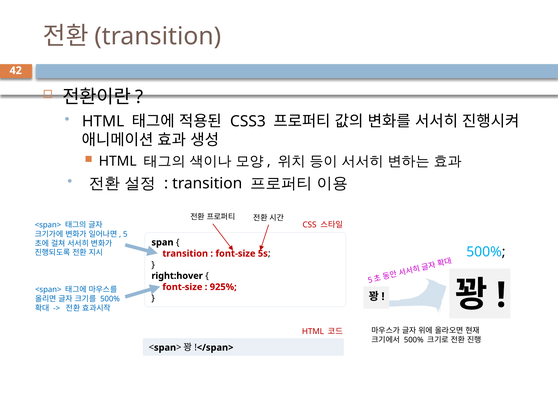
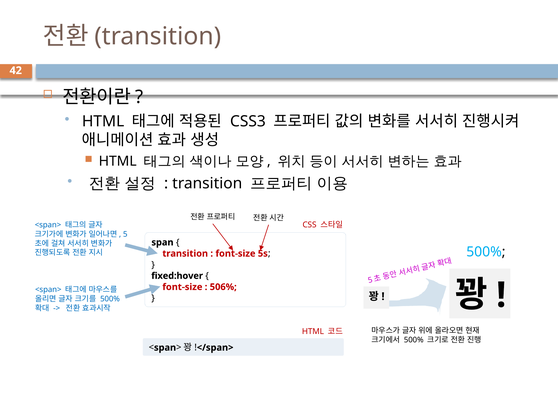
right:hover: right:hover -> fixed:hover (177, 276)
925%: 925% -> 506% (223, 287)
